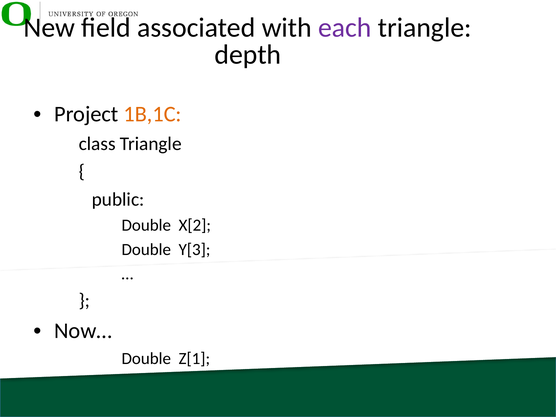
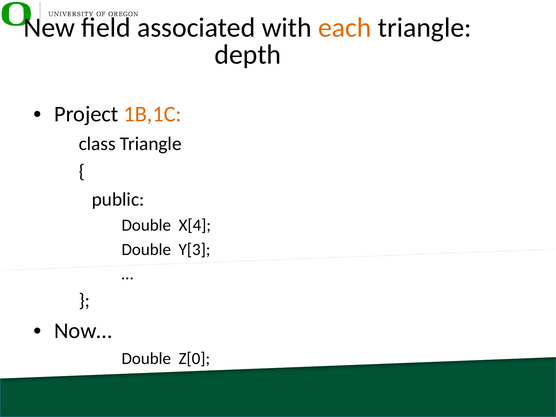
each colour: purple -> orange (345, 28)
X[2: X[2 -> X[4 (195, 225)
Z[1: Z[1 -> Z[0 (194, 358)
